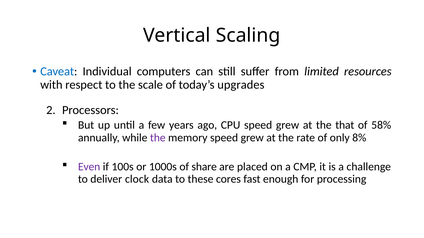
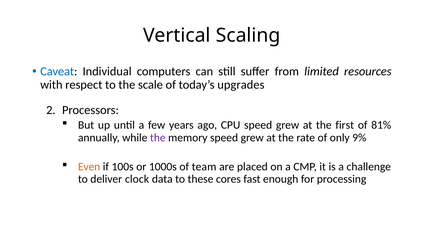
that: that -> first (345, 125)
58%: 58% -> 81% (381, 125)
8%: 8% -> 9% (359, 138)
Even colour: purple -> orange (89, 167)
share: share -> team (204, 167)
